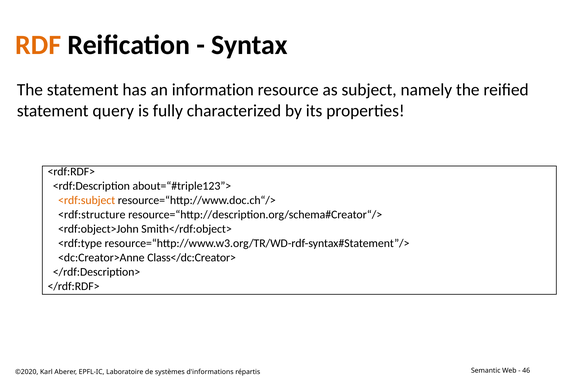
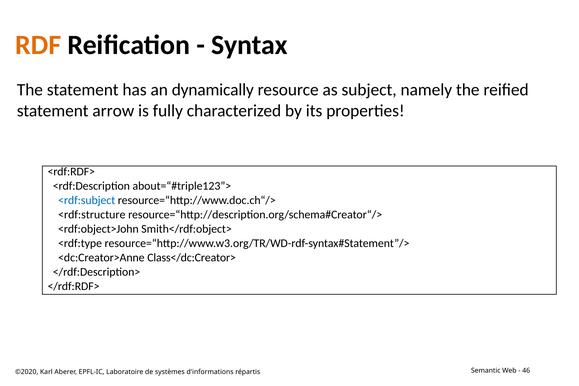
information: information -> dynamically (213, 90)
query: query -> arrow (113, 111)
<rdf:subject colour: orange -> blue (87, 200)
